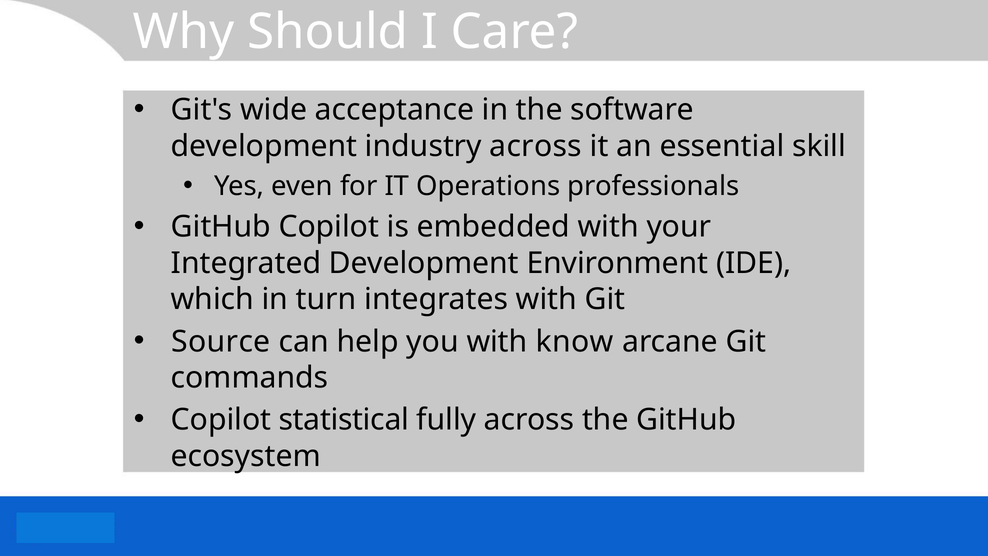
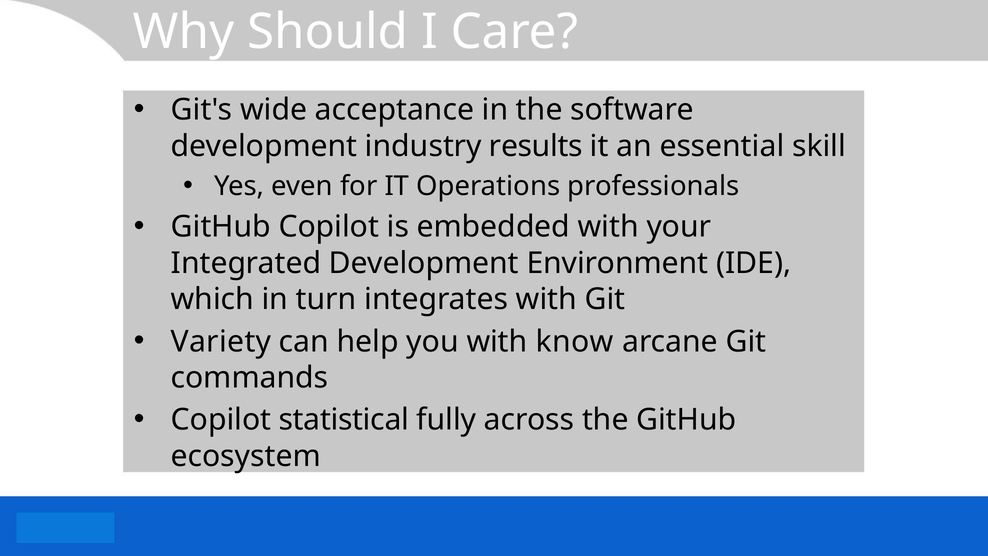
industry across: across -> results (536, 146)
Source: Source -> Variety (221, 341)
